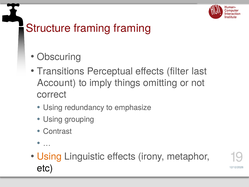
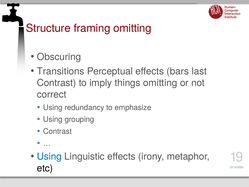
framing framing: framing -> omitting (132, 28)
filter: filter -> bars (178, 71)
Account: Account -> Contrast (57, 83)
Using colour: orange -> blue (49, 156)
